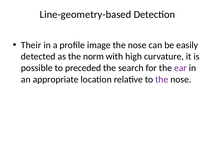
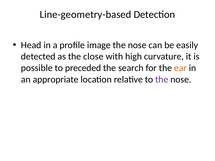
Their: Their -> Head (31, 45)
norm: norm -> close (93, 57)
ear colour: purple -> orange (180, 68)
